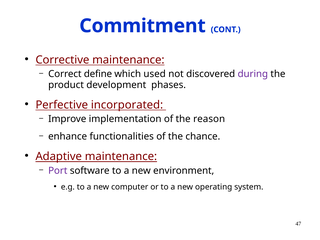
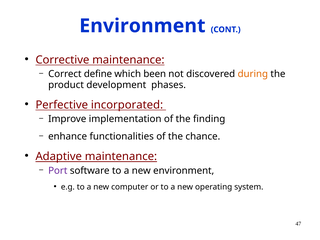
Commitment: Commitment -> Environment (142, 26)
used: used -> been (155, 74)
during colour: purple -> orange (253, 74)
reason: reason -> finding (209, 119)
